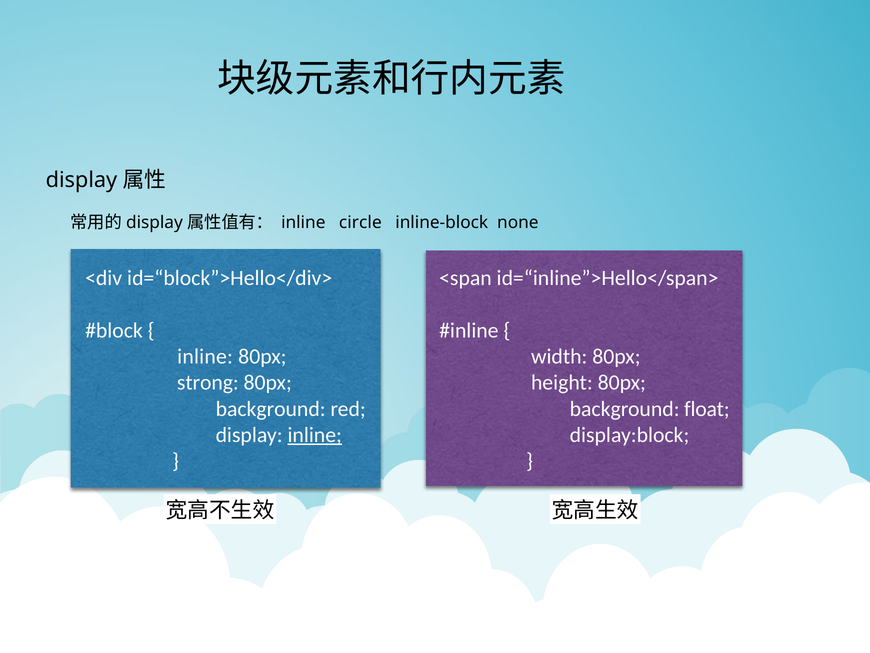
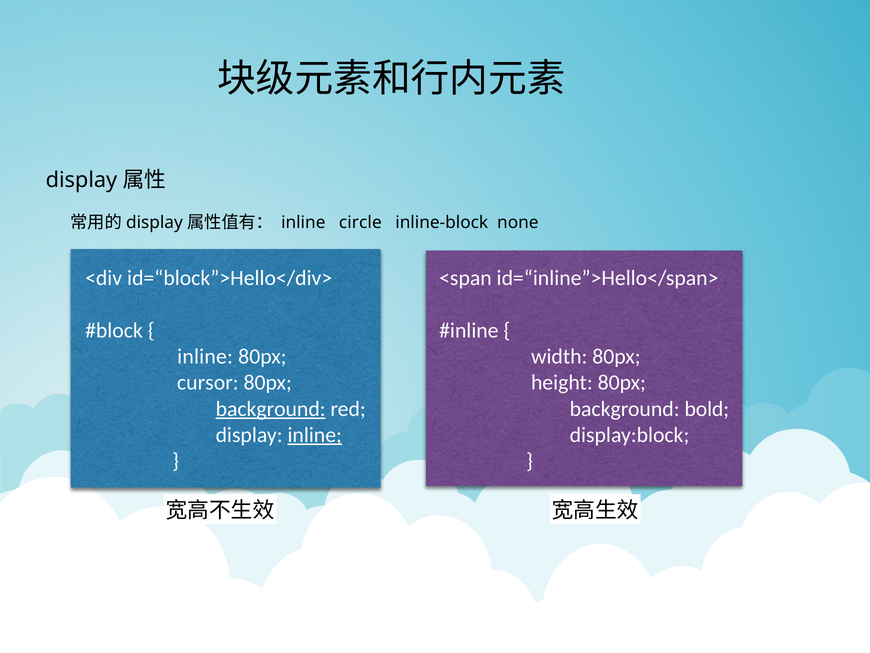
strong: strong -> cursor (208, 382)
background underline: none -> present (271, 409)
float: float -> bold (707, 409)
